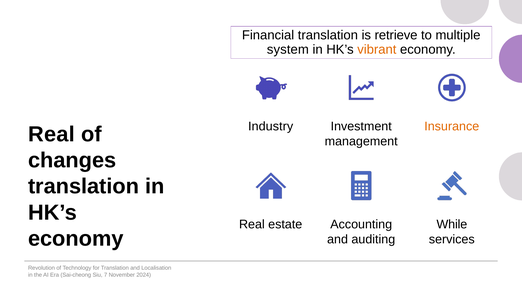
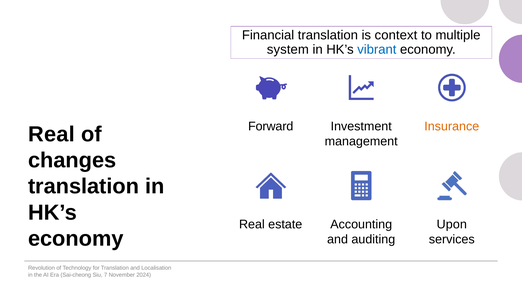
retrieve: retrieve -> context (396, 35)
vibrant colour: orange -> blue (377, 49)
Industry: Industry -> Forward (271, 126)
While: While -> Upon (452, 224)
